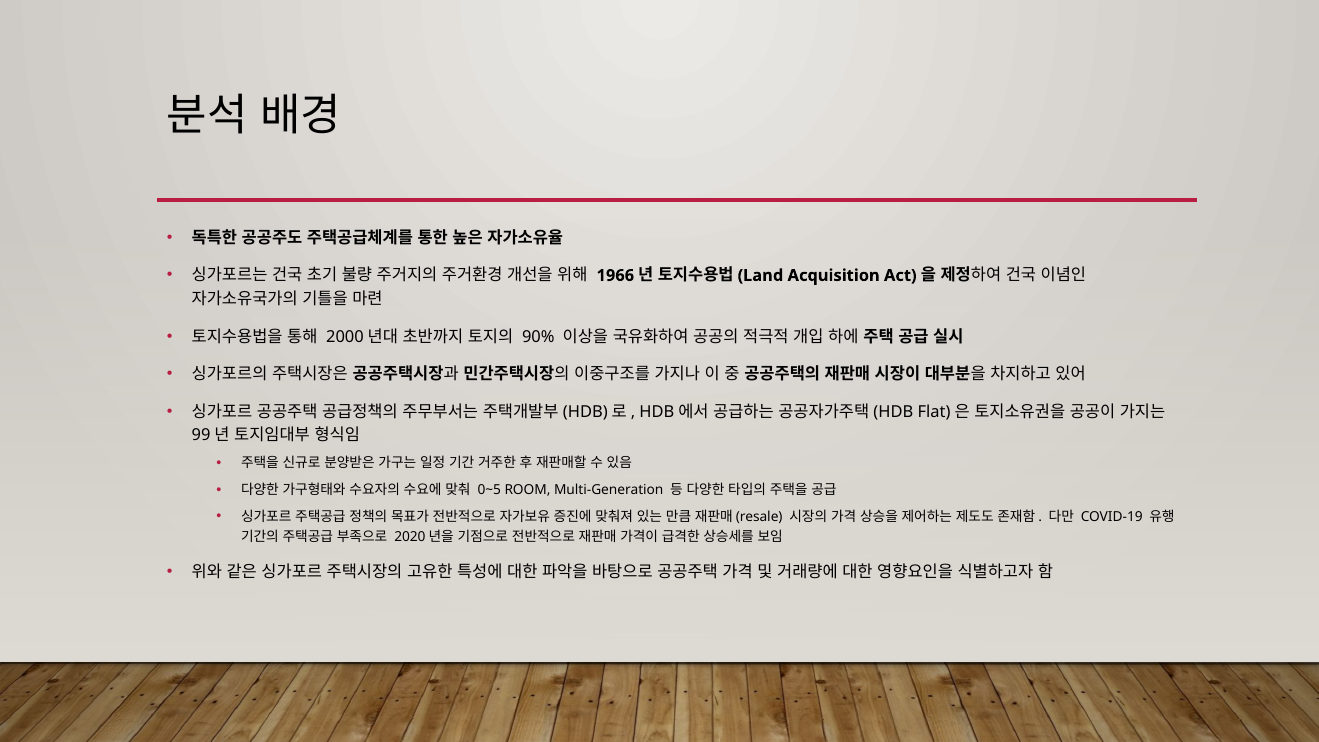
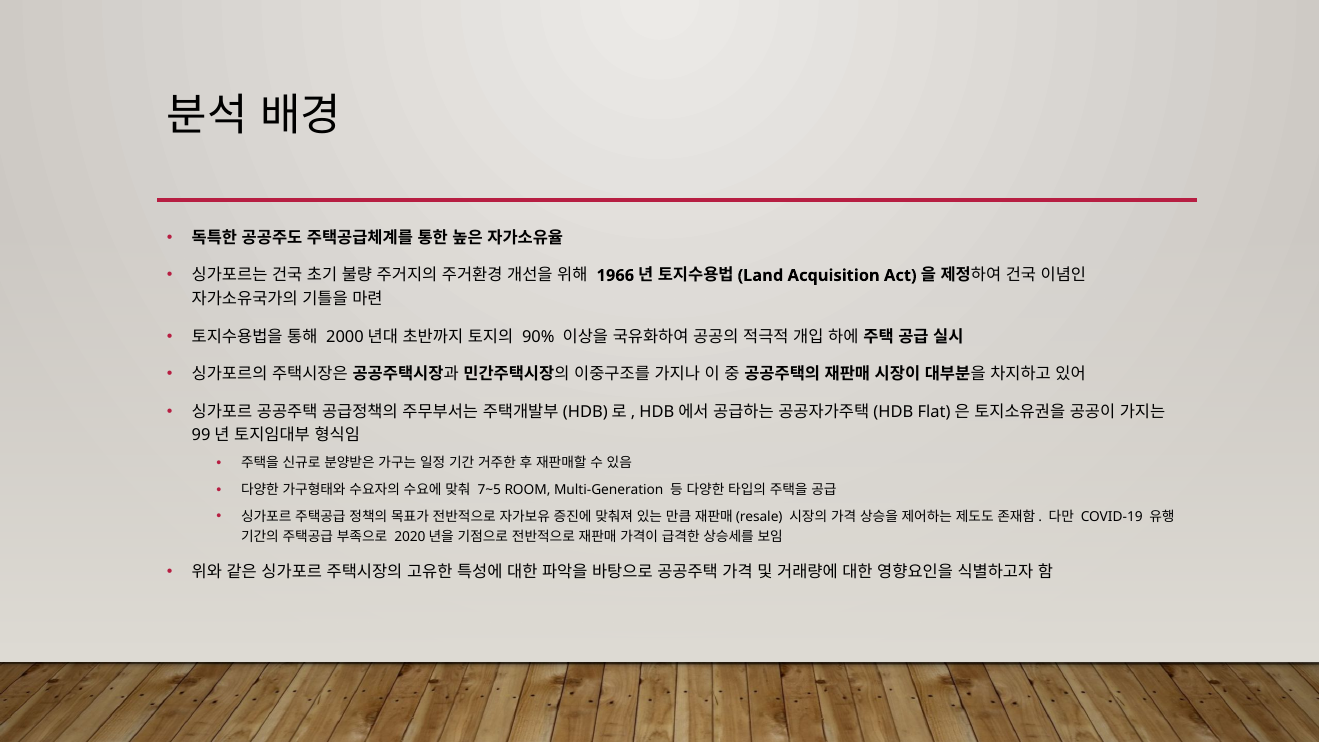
0~5: 0~5 -> 7~5 (489, 490)
